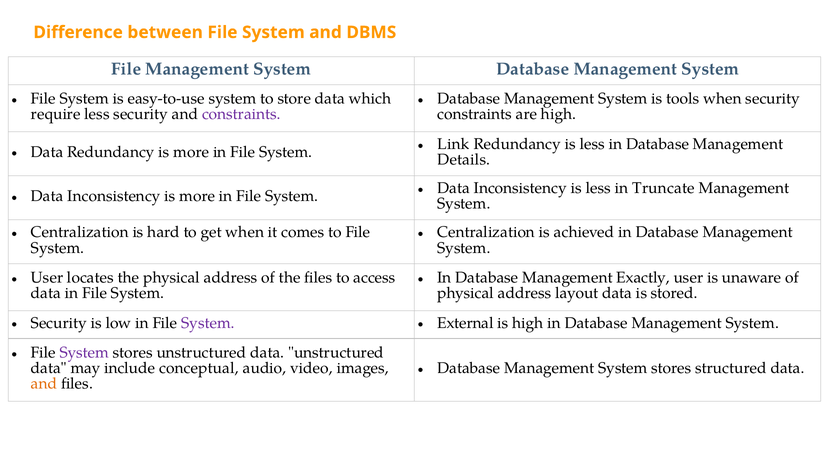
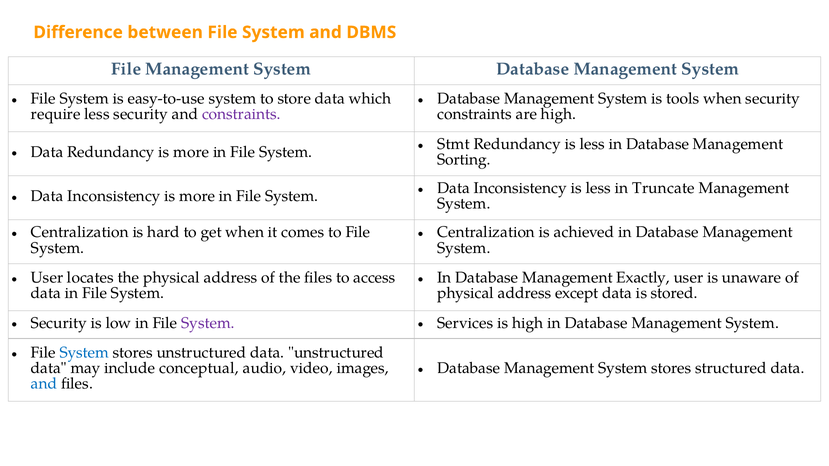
Link: Link -> Stmt (454, 144)
Details: Details -> Sorting (464, 160)
layout: layout -> except (577, 294)
External: External -> Services (465, 323)
System colour: purple -> blue (84, 353)
and colour: orange -> blue (44, 384)
